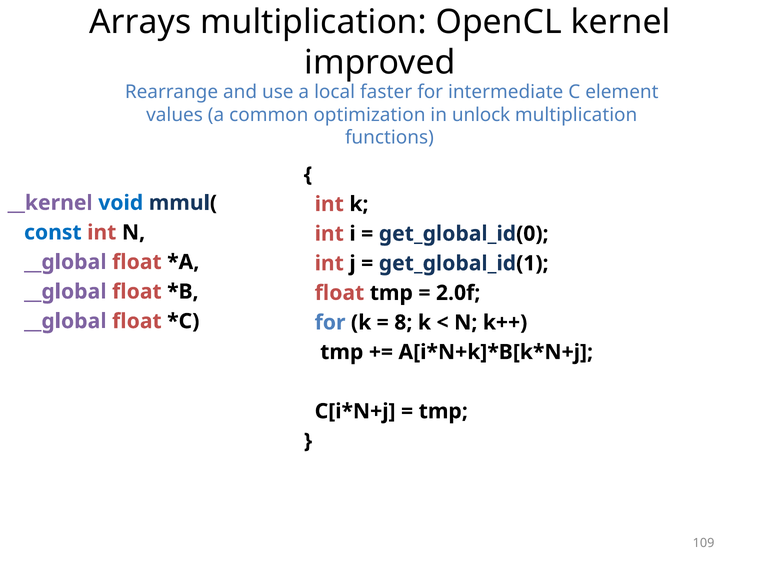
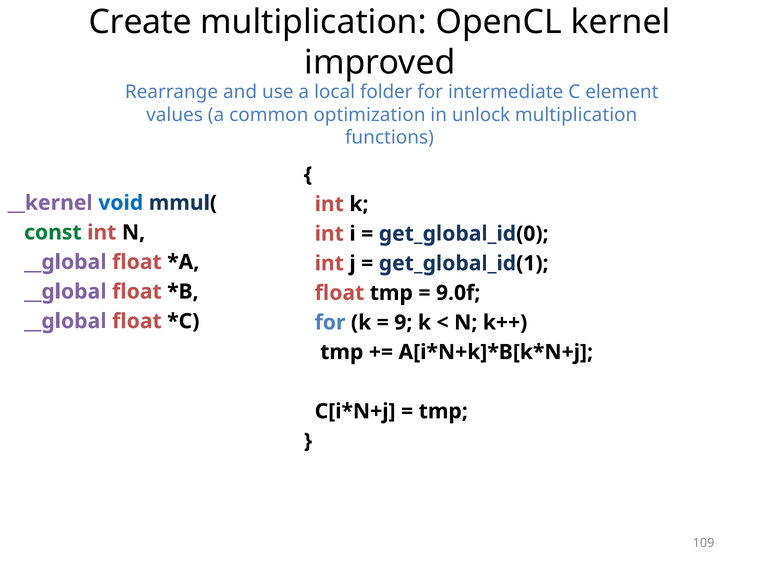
Arrays: Arrays -> Create (140, 22)
faster: faster -> folder (386, 92)
const colour: blue -> green (53, 232)
2.0f: 2.0f -> 9.0f (458, 293)
8: 8 -> 9 (403, 323)
